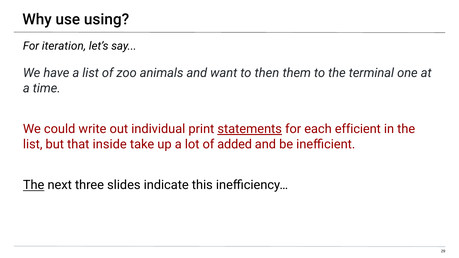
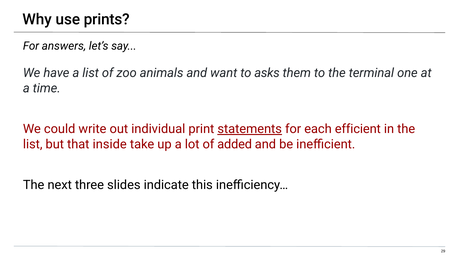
using: using -> prints (107, 19)
iteration: iteration -> answers (64, 46)
then: then -> asks (267, 73)
The underline: present -> none (34, 185)
